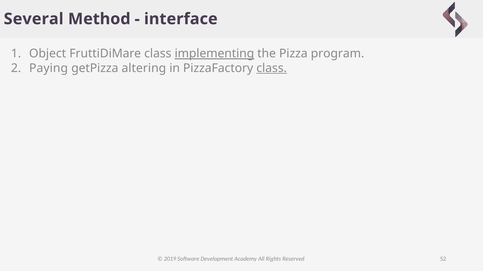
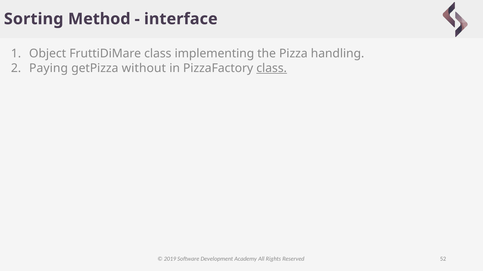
Several: Several -> Sorting (34, 19)
implementing underline: present -> none (214, 54)
program: program -> handling (338, 54)
altering: altering -> without (144, 68)
